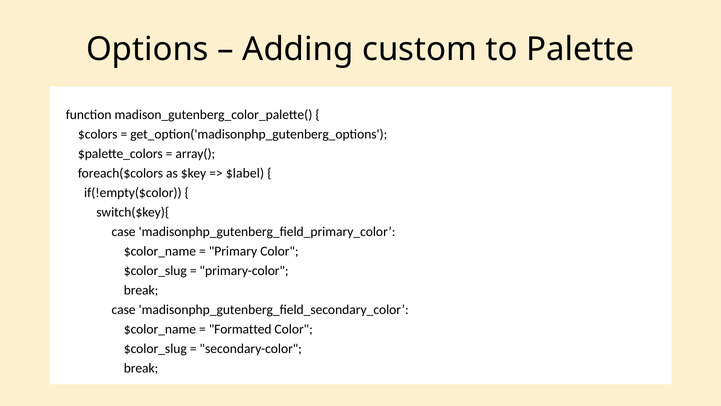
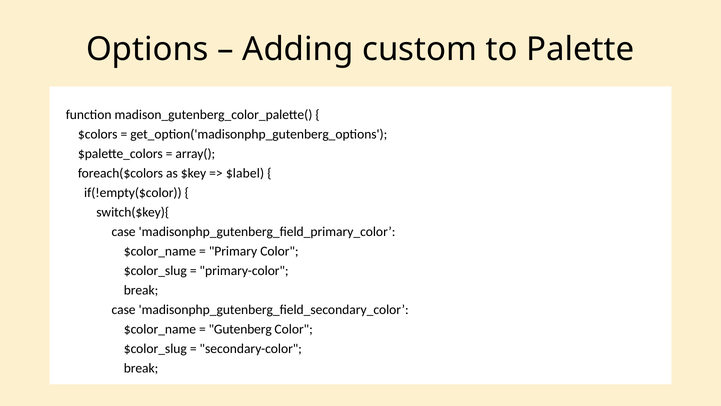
Formatted: Formatted -> Gutenberg (240, 329)
